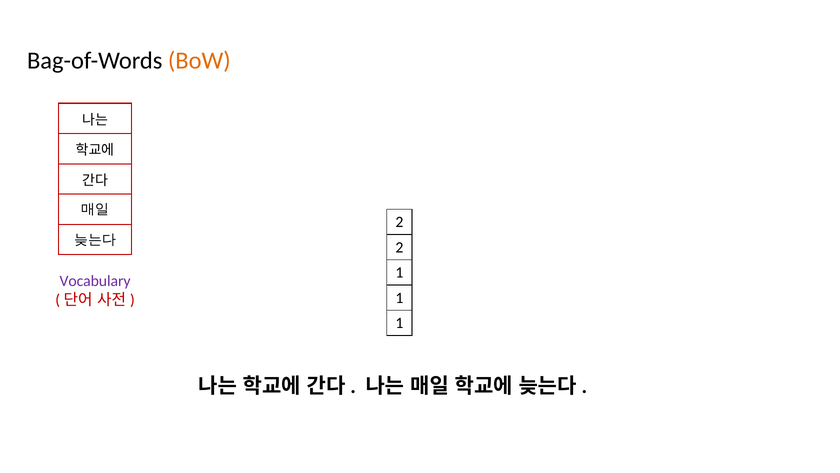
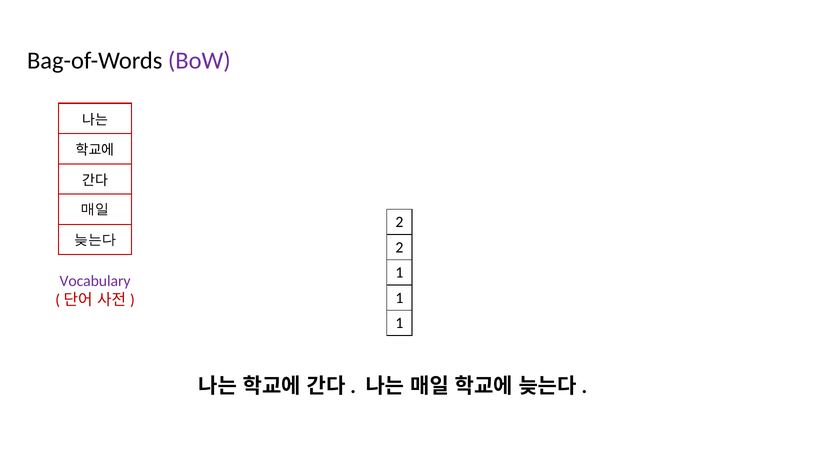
BoW colour: orange -> purple (199, 61)
